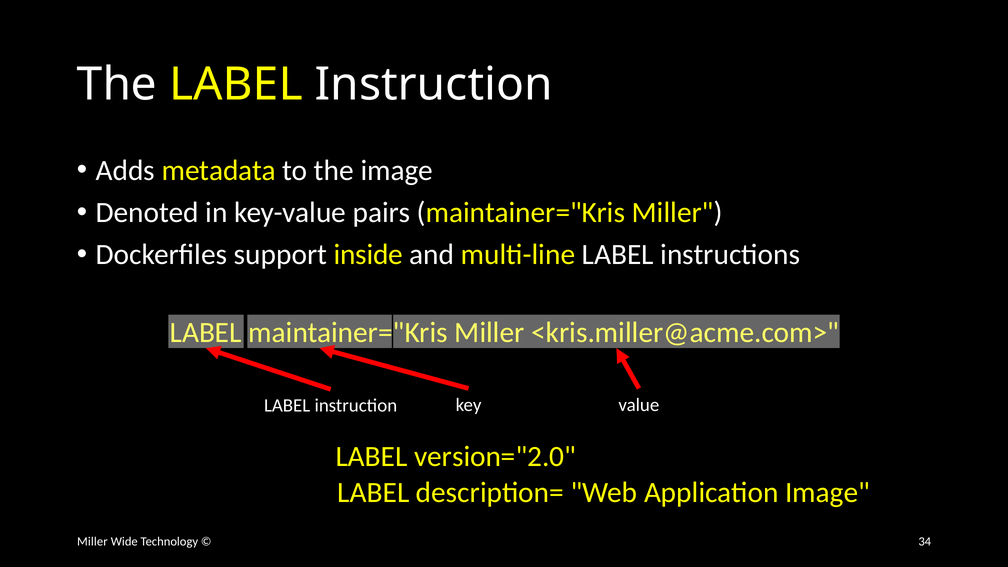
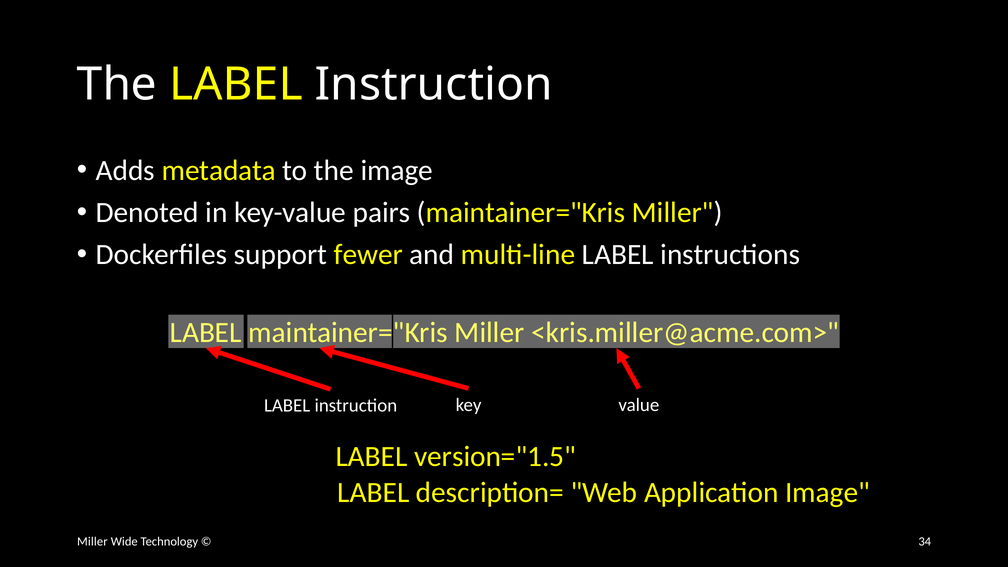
inside: inside -> fewer (368, 255)
version="2.0: version="2.0 -> version="1.5 (495, 457)
